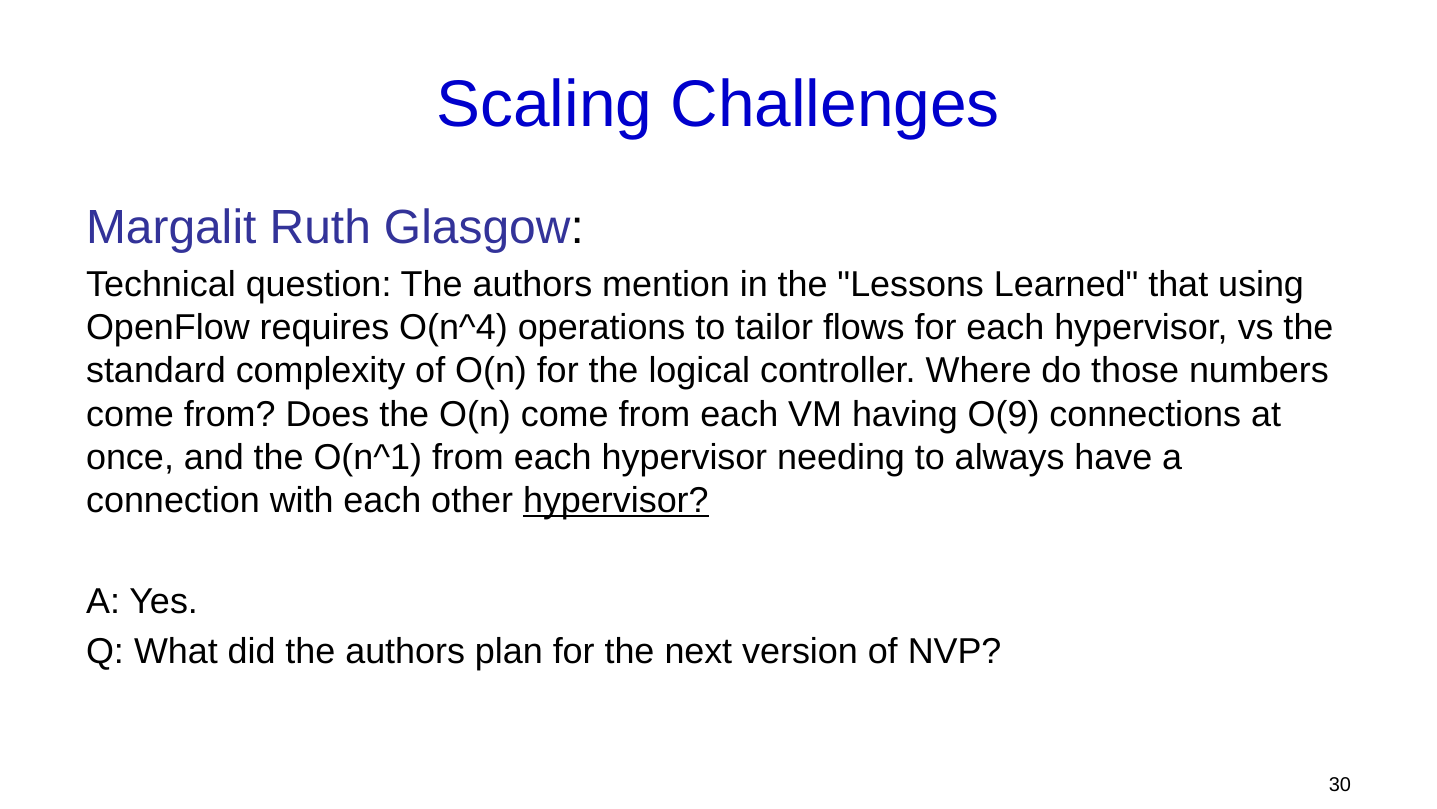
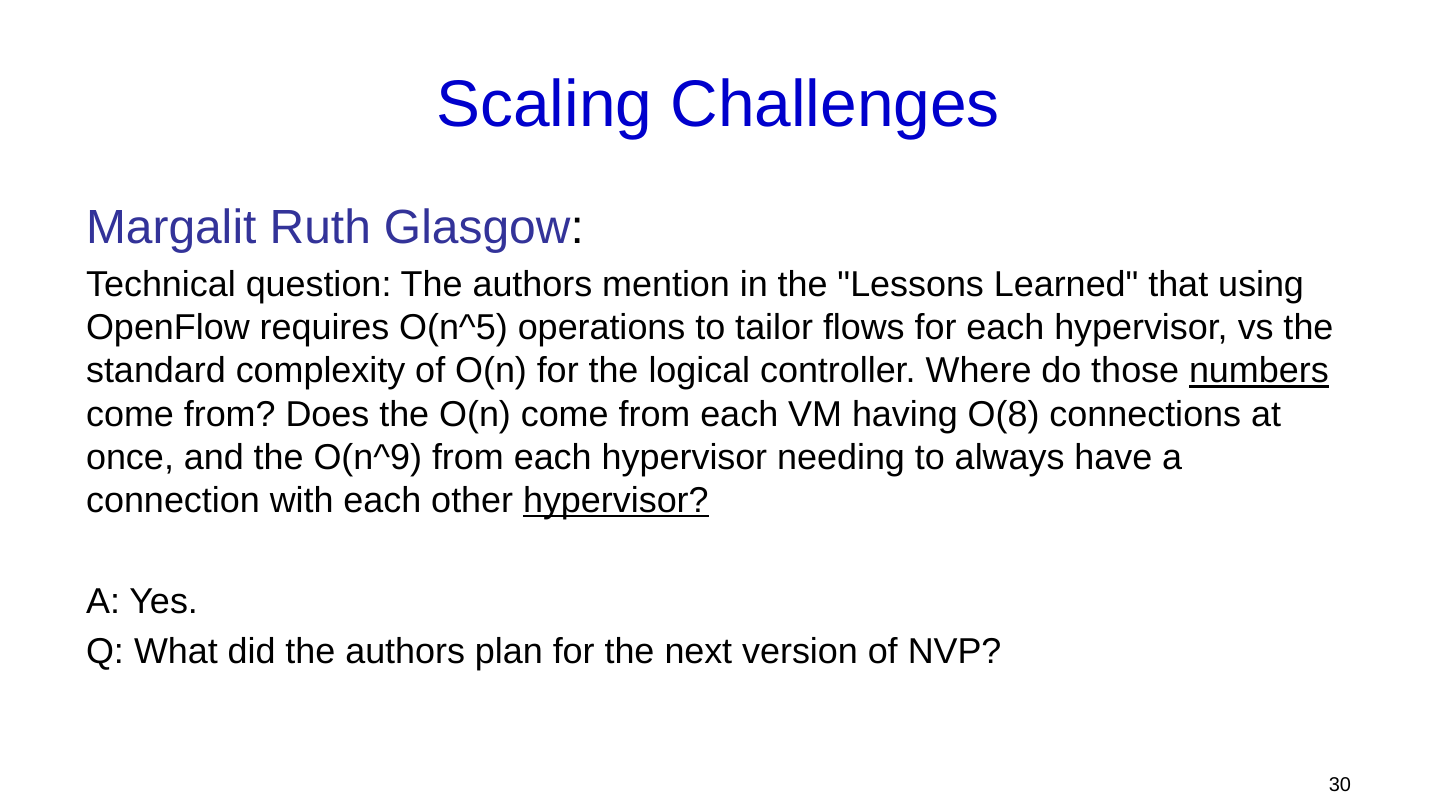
O(n^4: O(n^4 -> O(n^5 (453, 328)
numbers underline: none -> present (1259, 371)
O(9: O(9 -> O(8 (1004, 414)
O(n^1: O(n^1 -> O(n^9 (368, 457)
